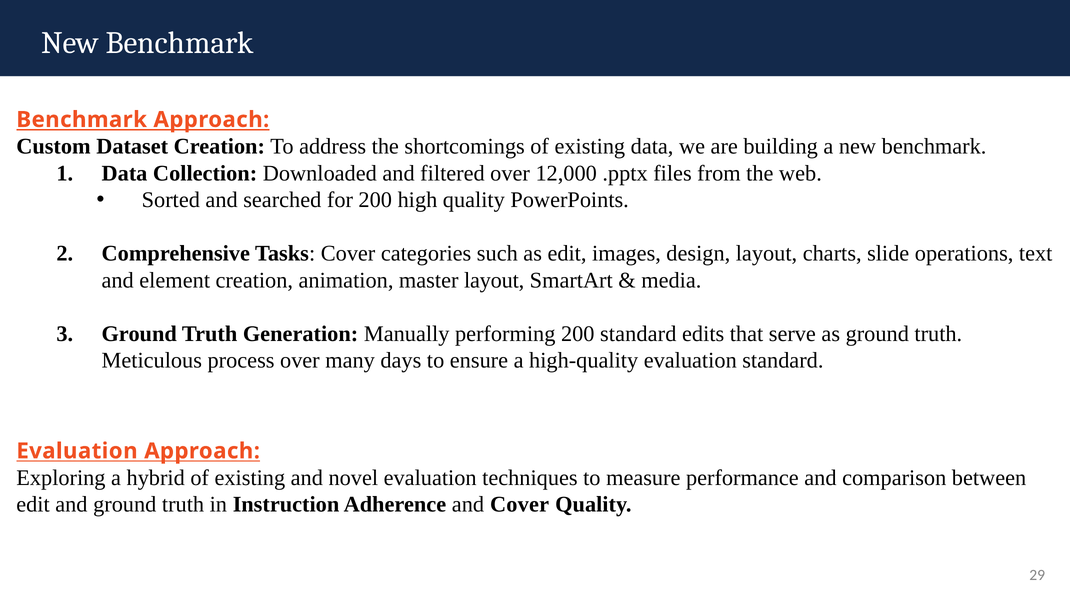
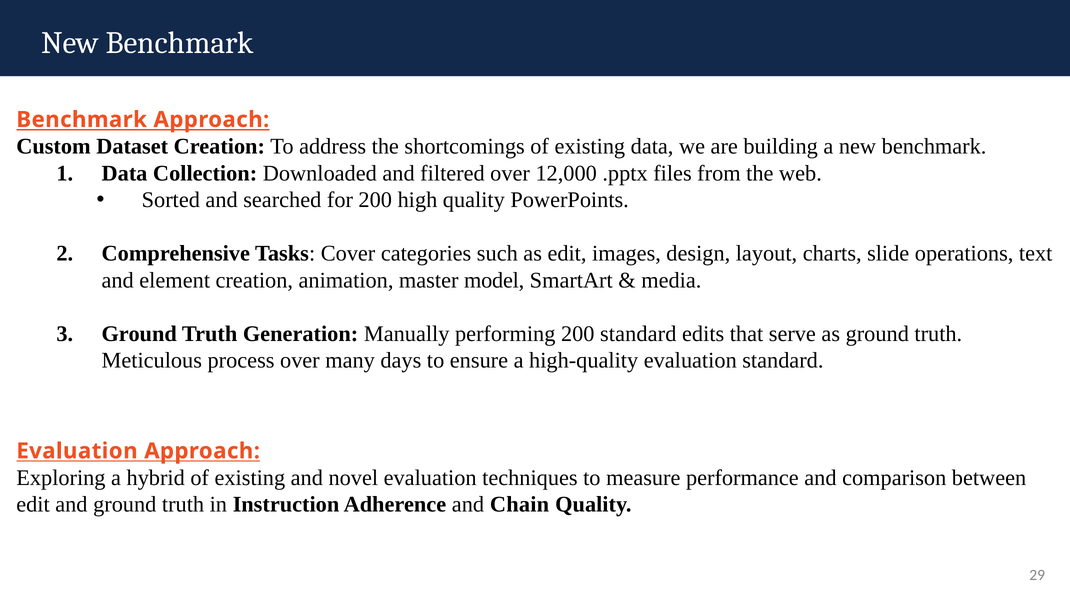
master layout: layout -> model (494, 280)
and Cover: Cover -> Chain (520, 504)
